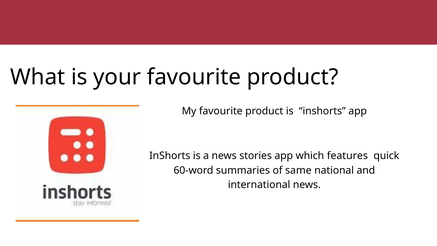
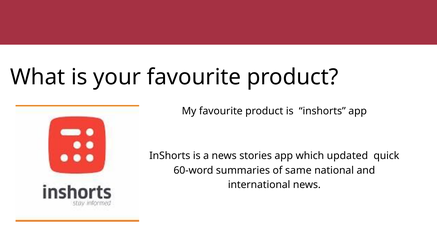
features: features -> updated (347, 156)
